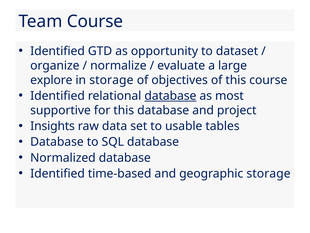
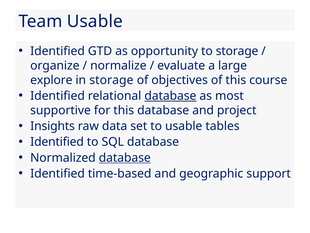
Team Course: Course -> Usable (95, 21)
to dataset: dataset -> storage (237, 51)
Database: Database -> Identified (57, 142)
database underline: none -> present (125, 157)
geographic storage: storage -> support (269, 173)
